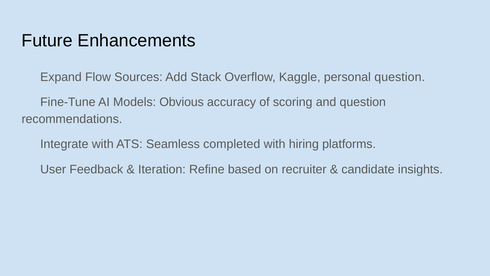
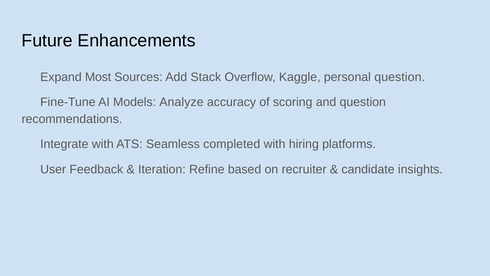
Flow: Flow -> Most (98, 77)
Obvious: Obvious -> Analyze (181, 102)
